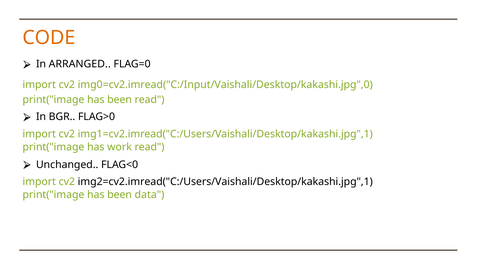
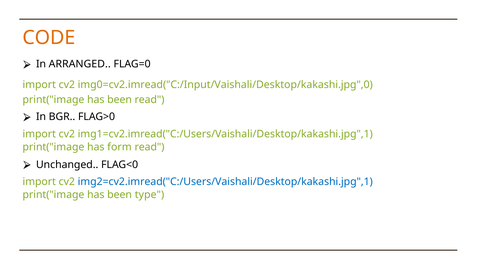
work: work -> form (119, 147)
img2=cv2.imread("C:/Users/Vaishali/Desktop/kakashi.jpg",1 colour: black -> blue (225, 182)
data: data -> type (149, 195)
